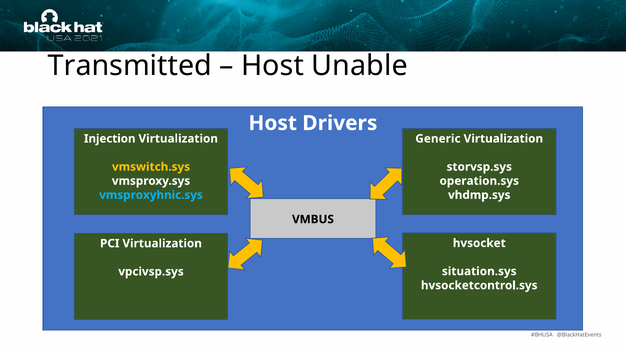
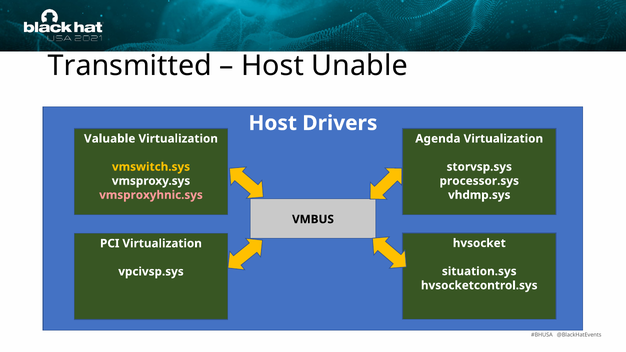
Injection: Injection -> Valuable (110, 139)
Generic: Generic -> Agenda (438, 139)
operation.sys: operation.sys -> processor.sys (479, 181)
vmsproxyhnic.sys colour: light blue -> pink (151, 195)
